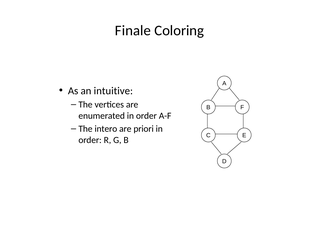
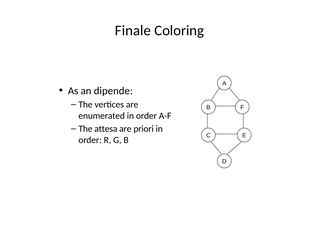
intuitive: intuitive -> dipende (113, 90)
intero: intero -> attesa (106, 128)
